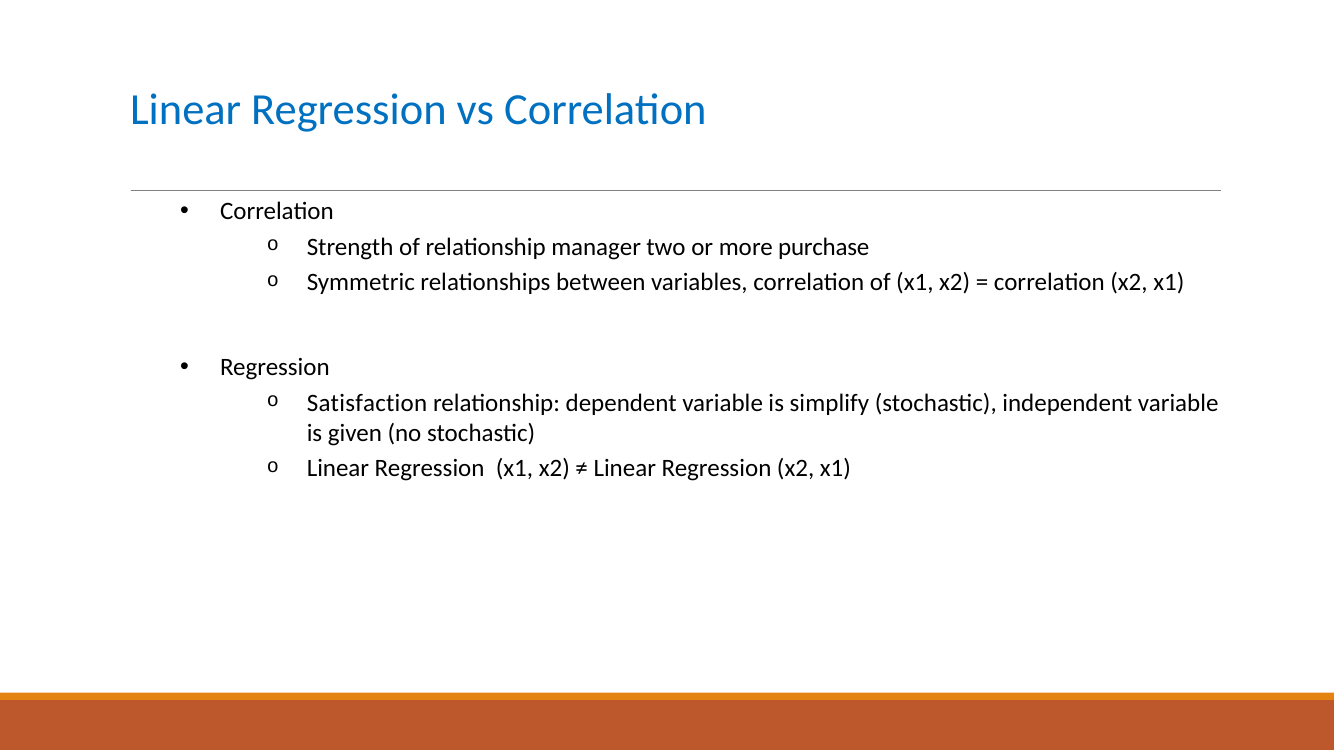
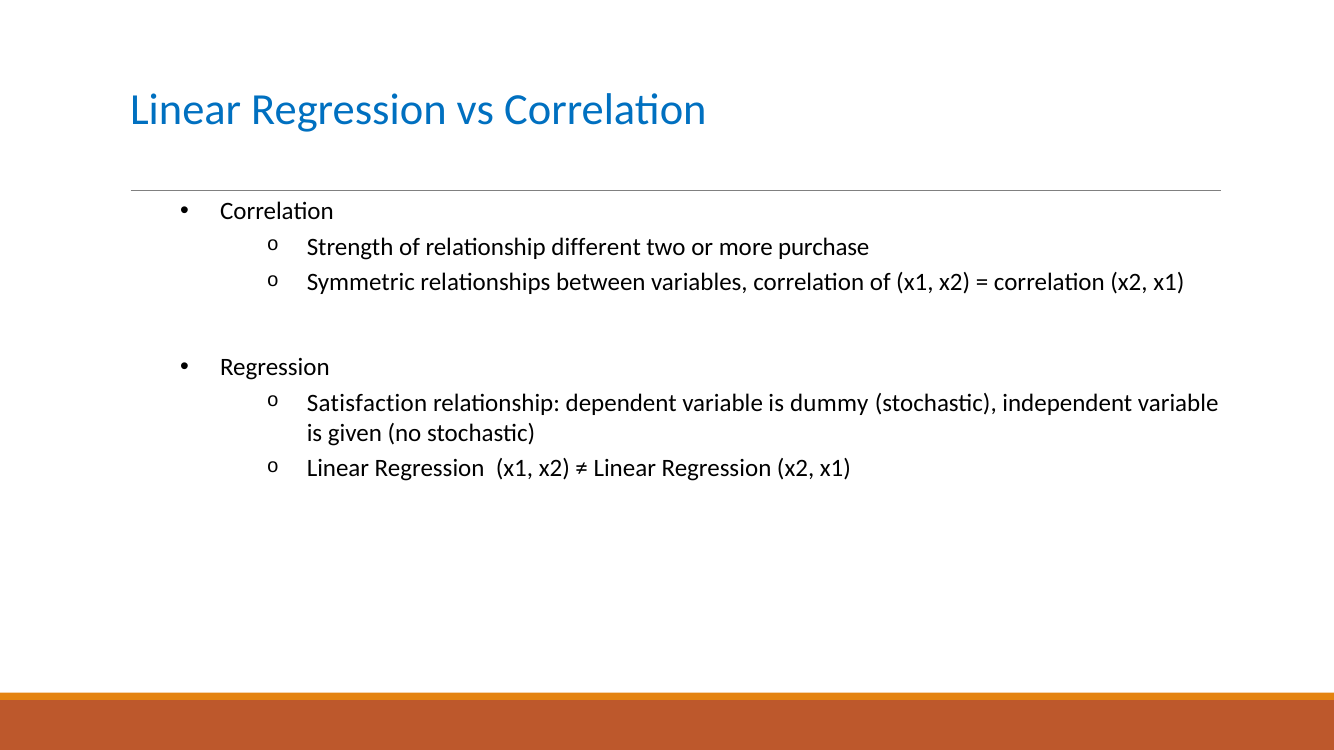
manager: manager -> different (596, 247)
simplify: simplify -> dummy (829, 403)
